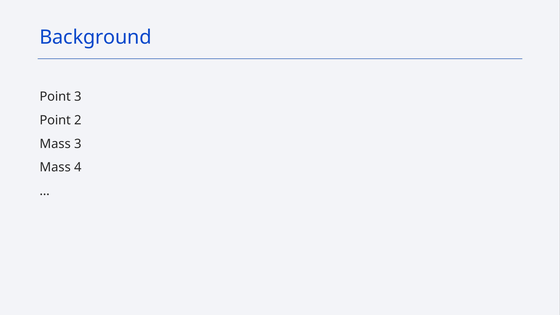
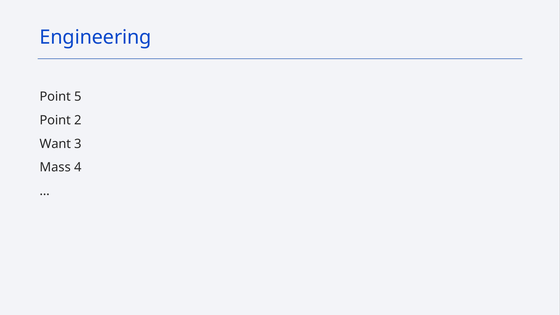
Background: Background -> Engineering (96, 37)
Point 3: 3 -> 5 (78, 97)
Mass: Mass -> Want (55, 144)
